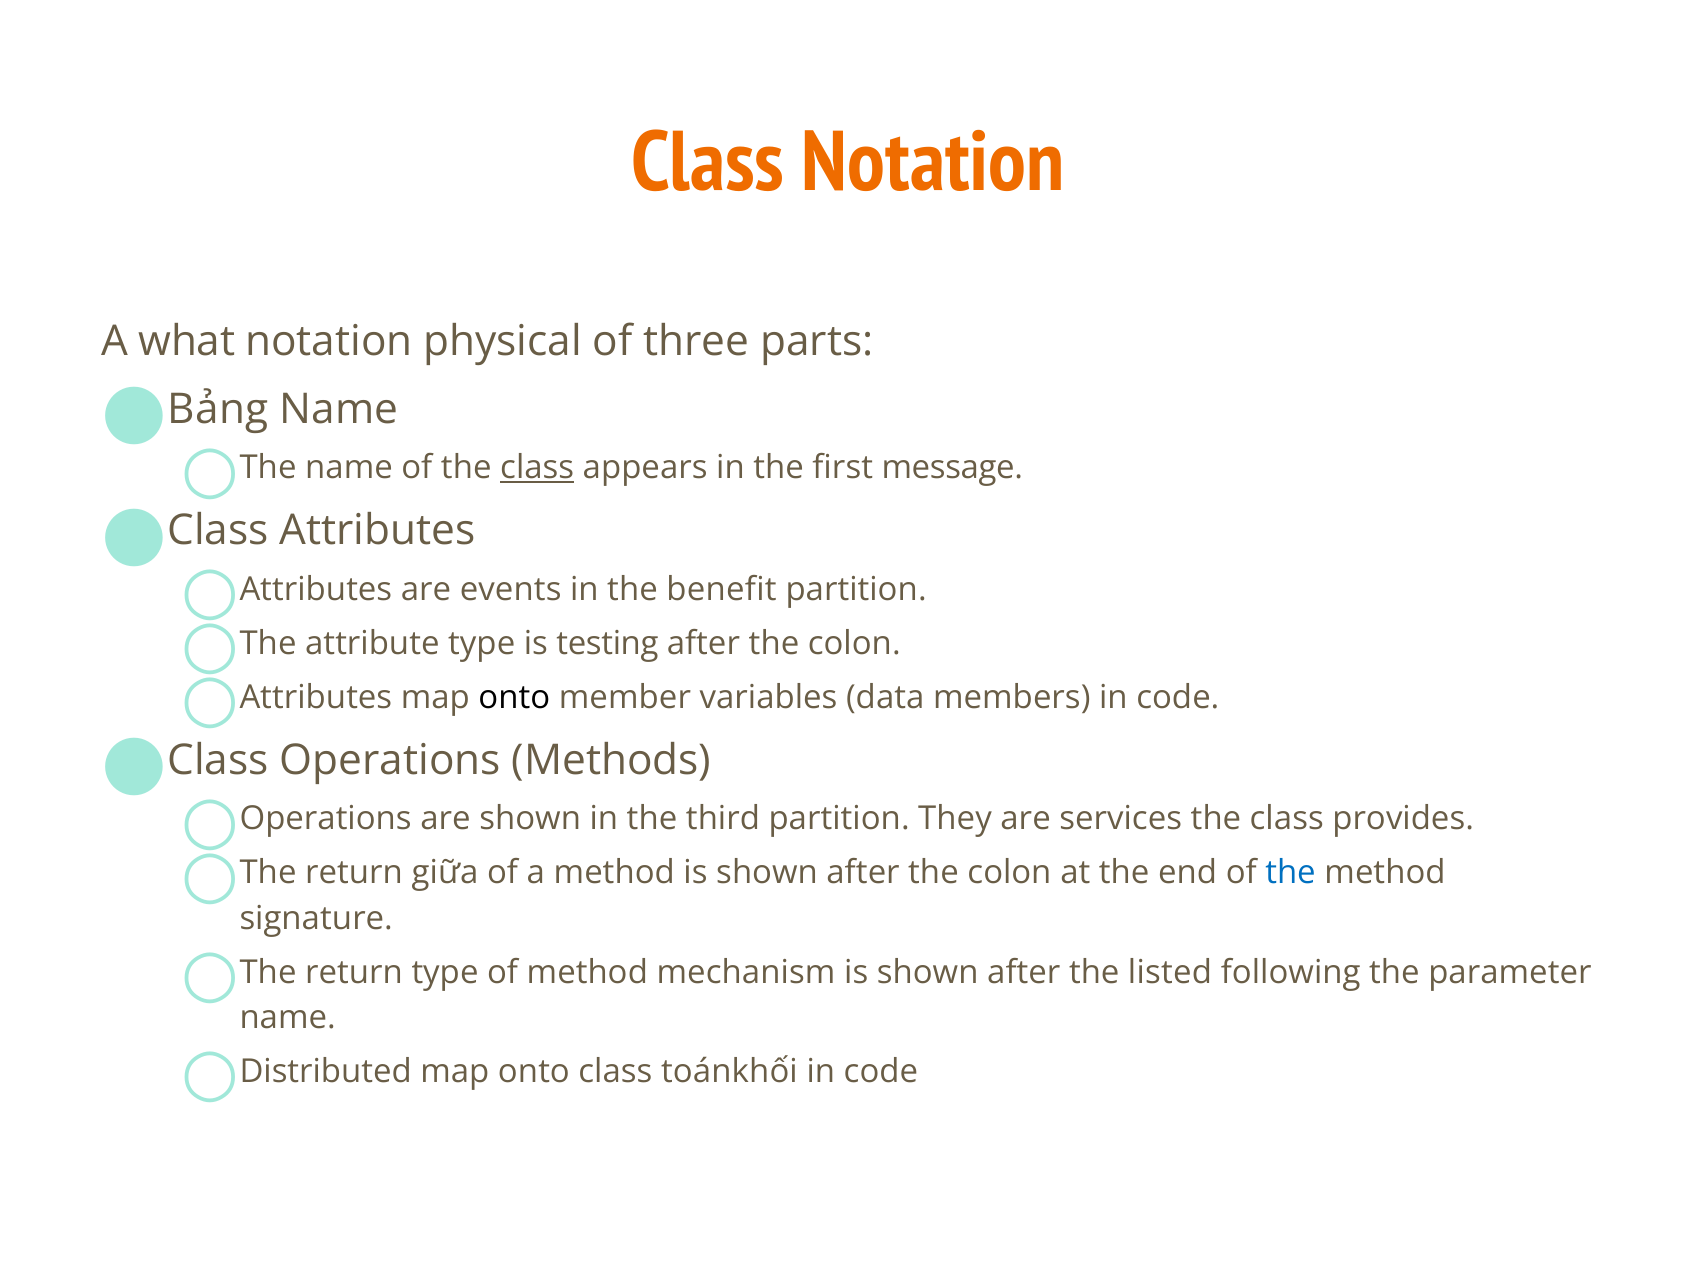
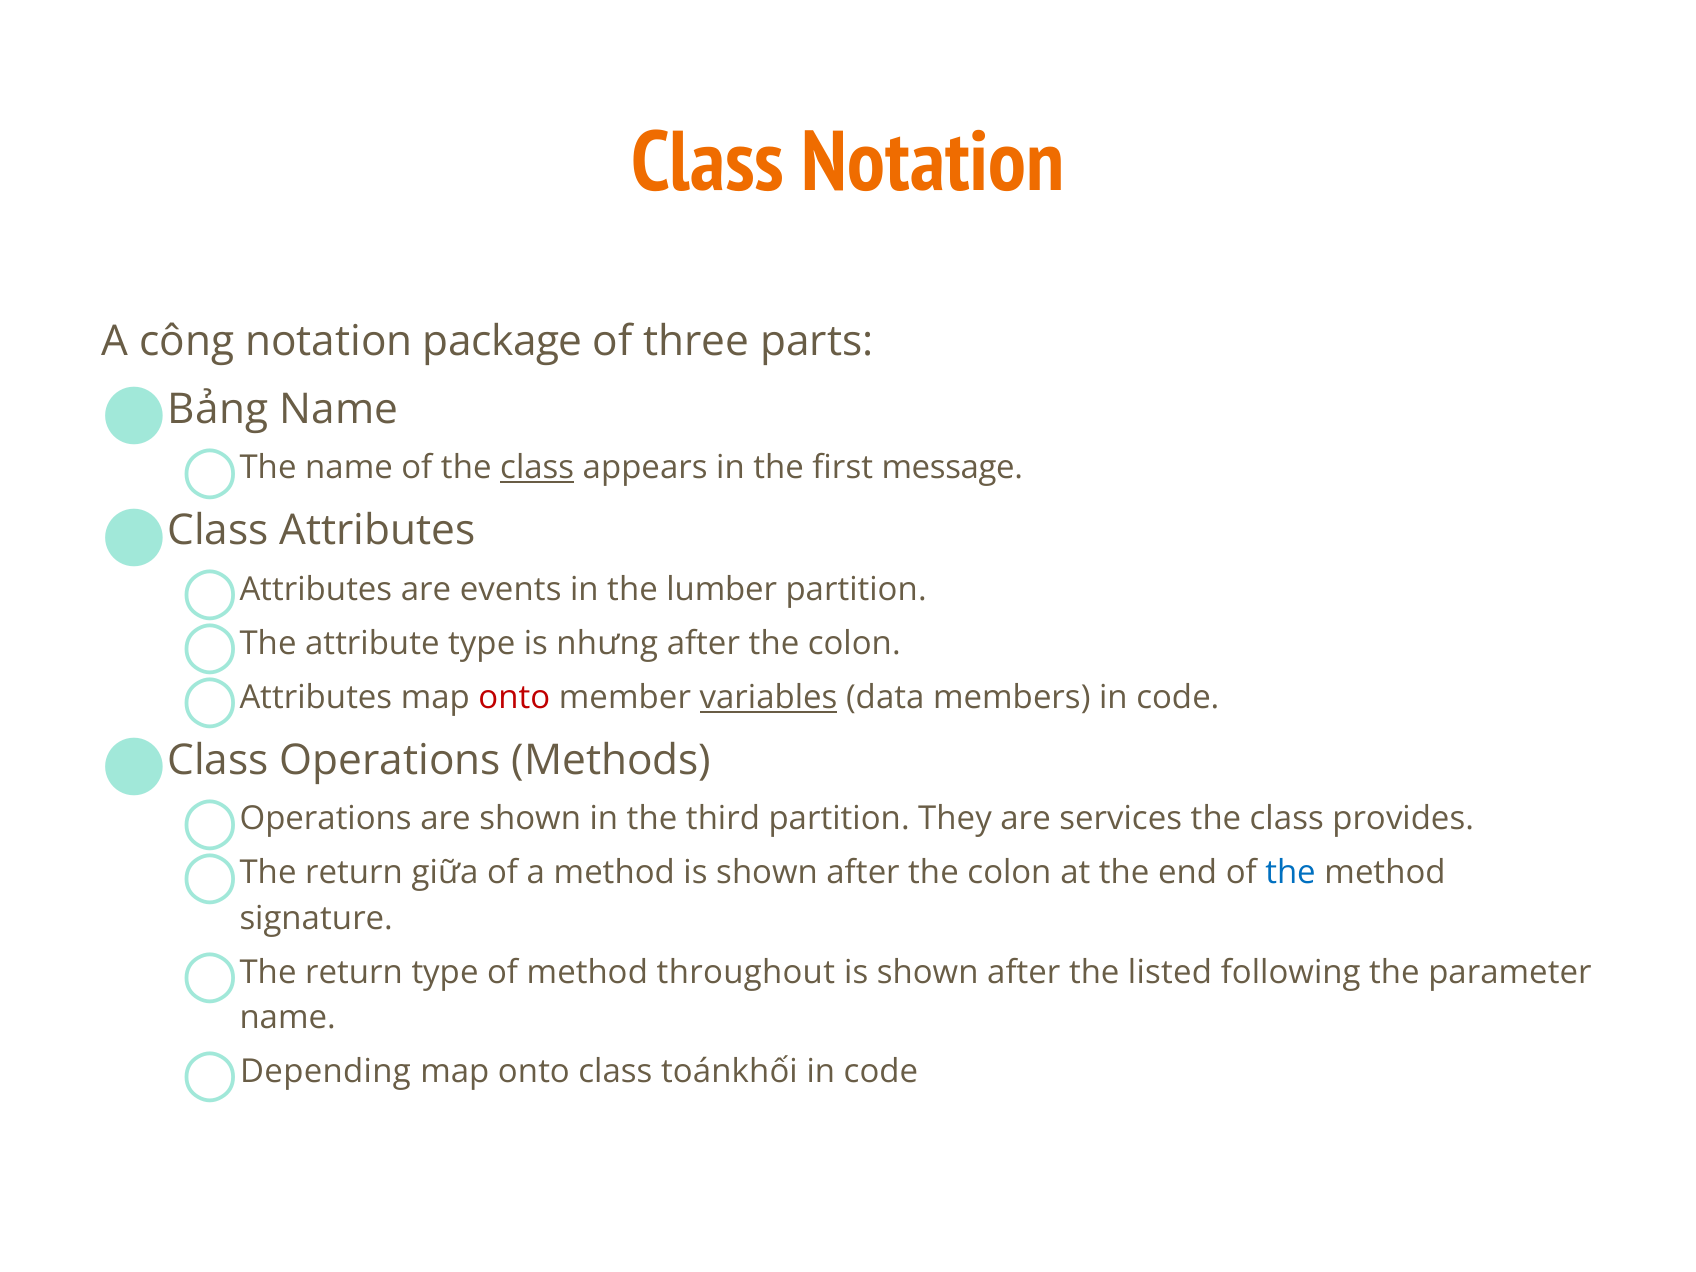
what: what -> công (187, 341)
physical: physical -> package (503, 341)
benefit: benefit -> lumber (722, 590)
testing: testing -> nhưng (607, 644)
onto colour: black -> red (514, 697)
variables underline: none -> present (769, 697)
mechanism: mechanism -> throughout (746, 972)
Distributed: Distributed -> Depending (325, 1072)
